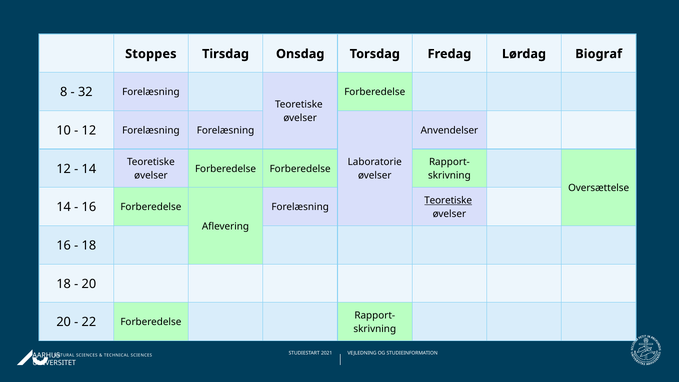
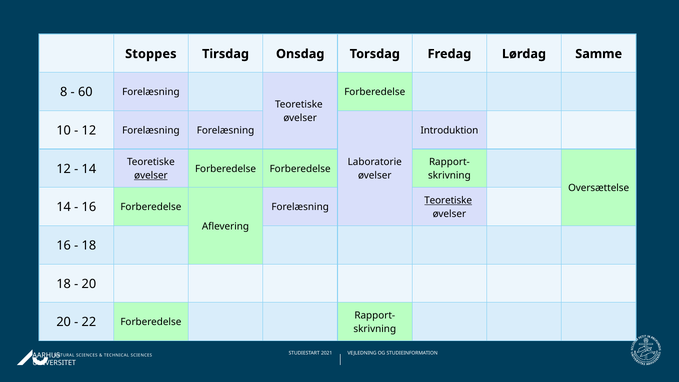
Biograf: Biograf -> Samme (599, 54)
32: 32 -> 60 (85, 92)
Anvendelser: Anvendelser -> Introduktion (449, 130)
øvelser underline: none -> present (151, 176)
